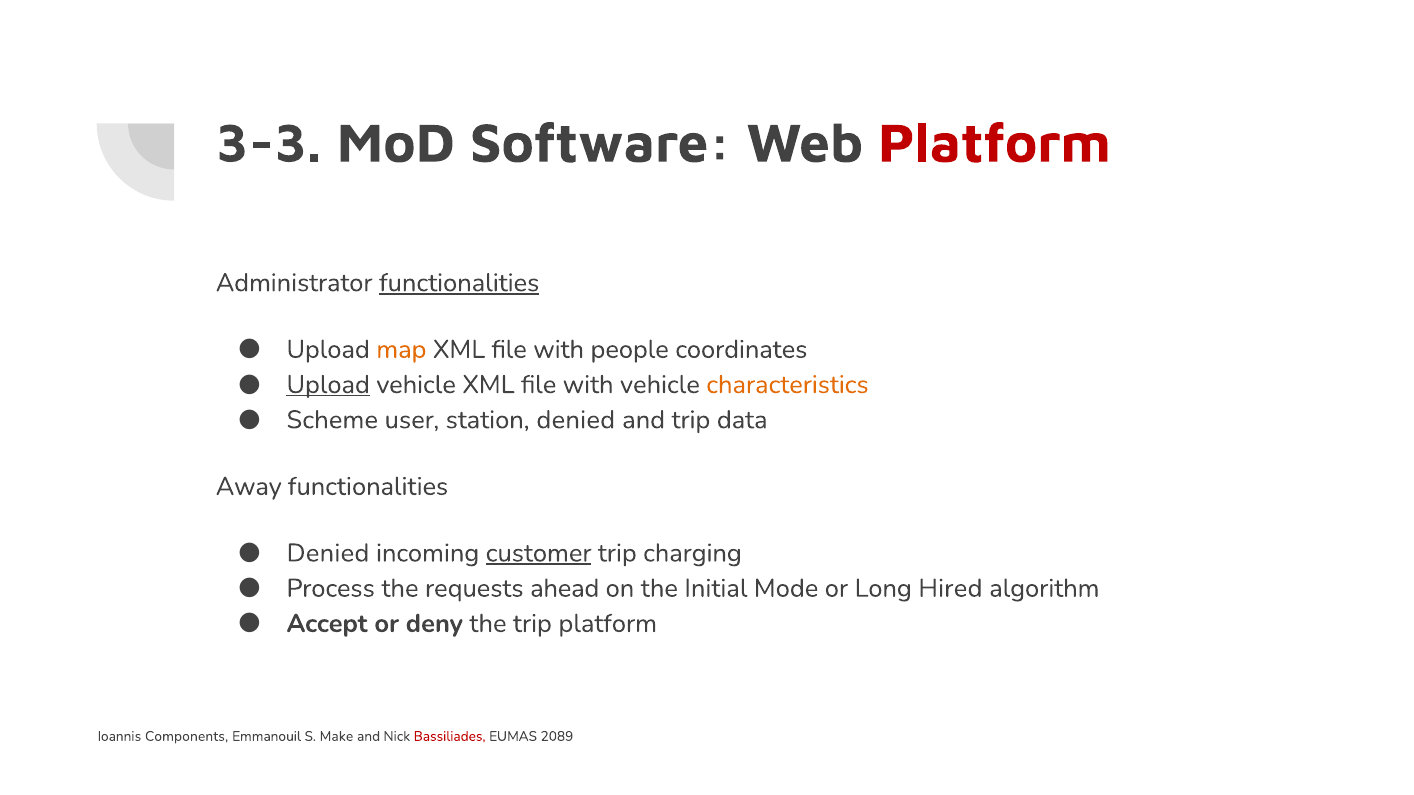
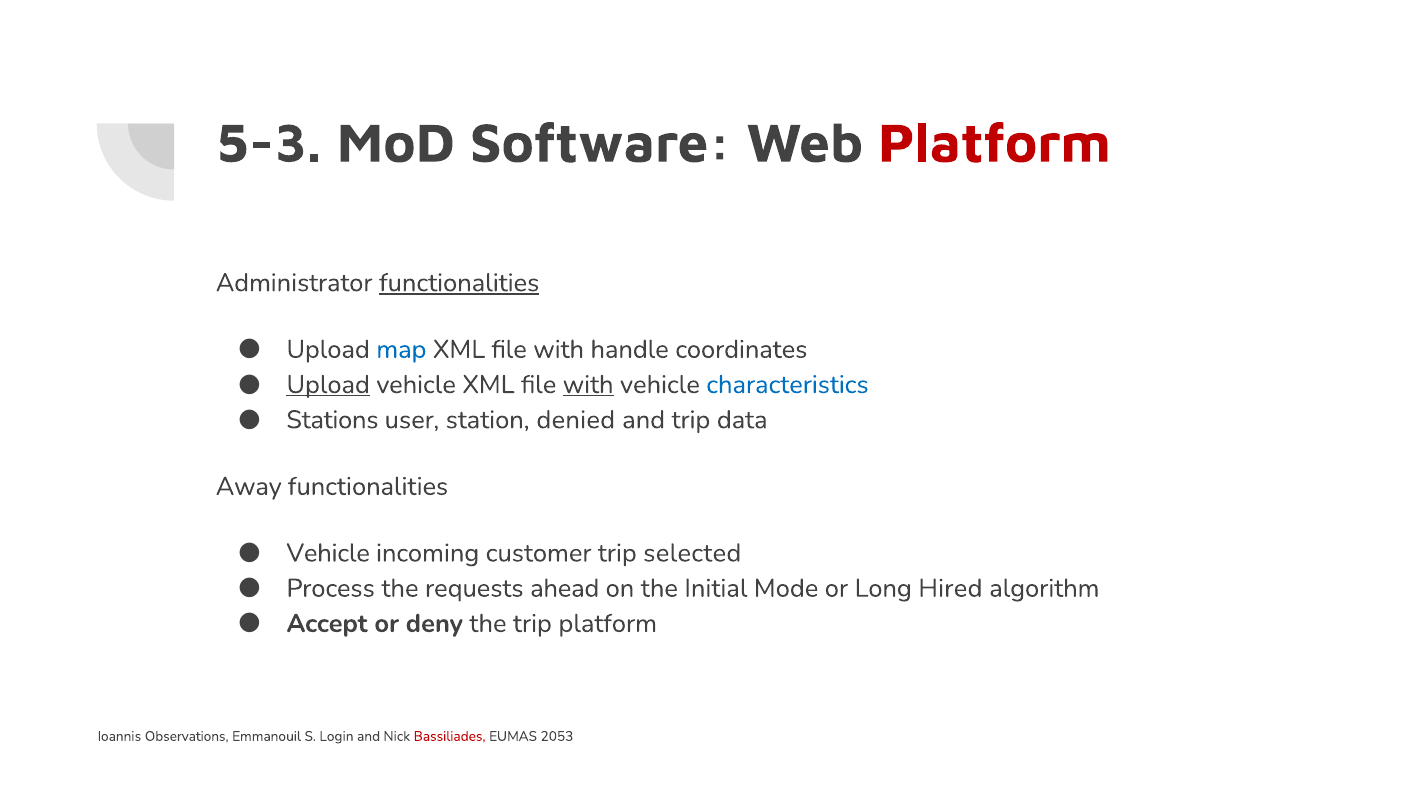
3-3: 3-3 -> 5-3 (269, 144)
map colour: orange -> blue (401, 350)
people: people -> handle (630, 350)
with underline: none -> present (588, 385)
characteristics colour: orange -> blue (787, 385)
Scheme: Scheme -> Stations (332, 420)
Denied: Denied -> Vehicle (328, 553)
customer underline: present -> none (539, 553)
charging: charging -> selected (692, 553)
Components: Components -> Observations (187, 737)
Make: Make -> Login (336, 737)
2089: 2089 -> 2053 (557, 737)
